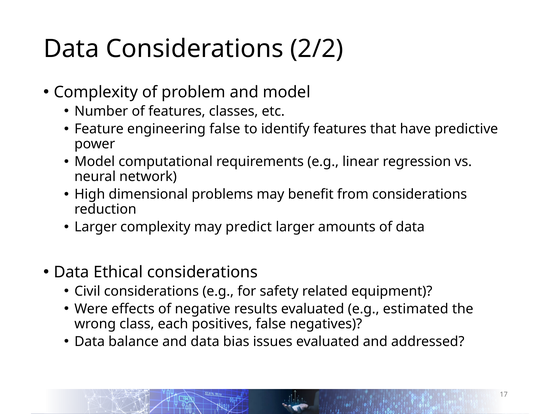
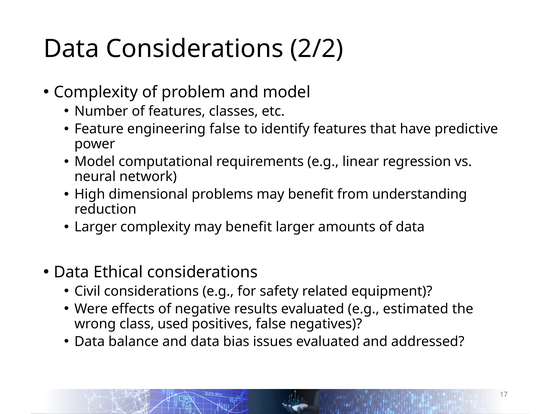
from considerations: considerations -> understanding (420, 194)
complexity may predict: predict -> benefit (249, 227)
each: each -> used (173, 323)
